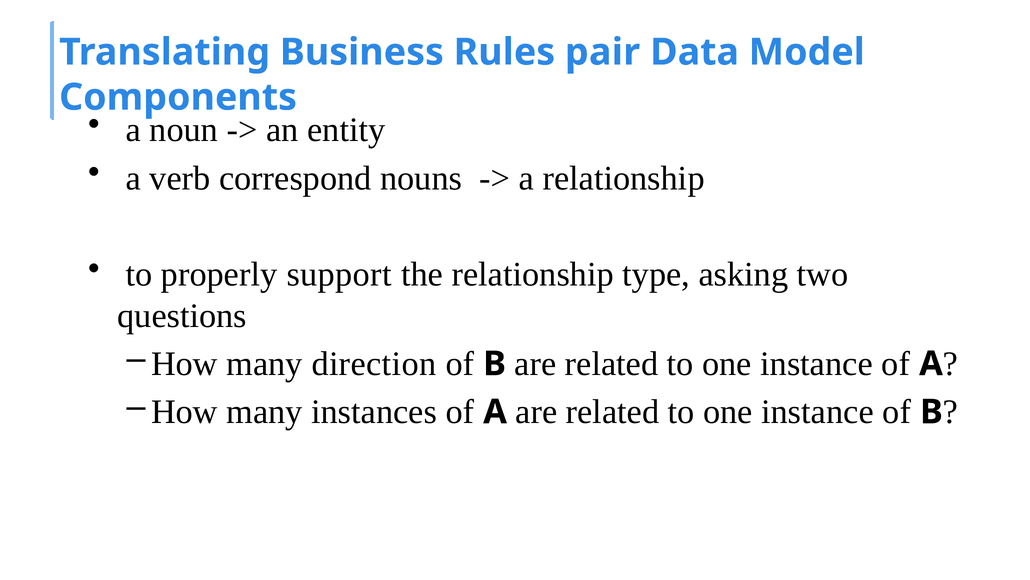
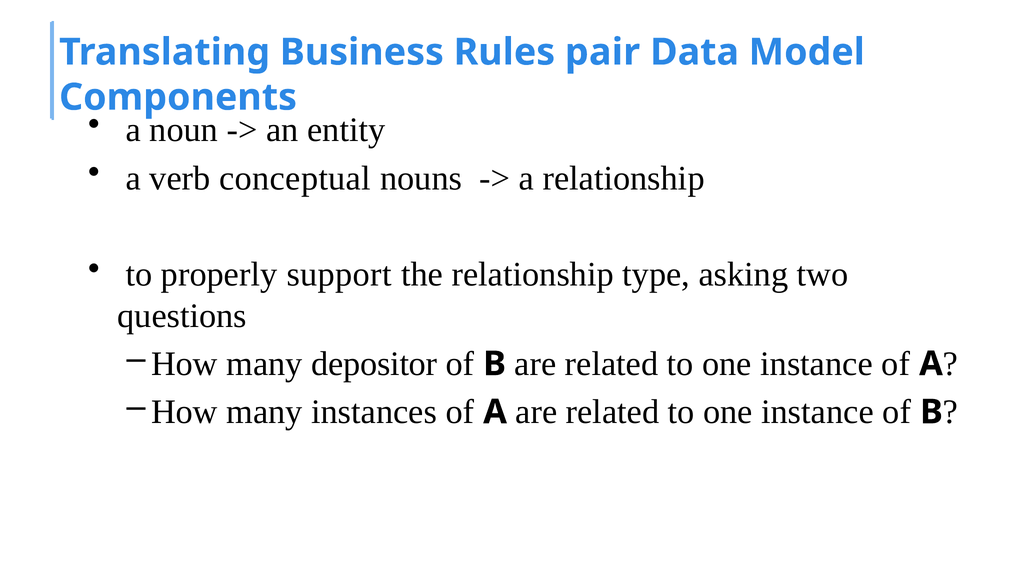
correspond: correspond -> conceptual (295, 178)
direction: direction -> depositor (374, 363)
